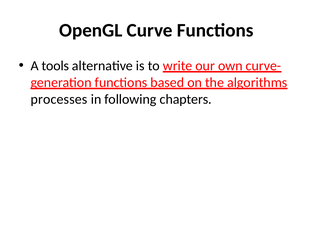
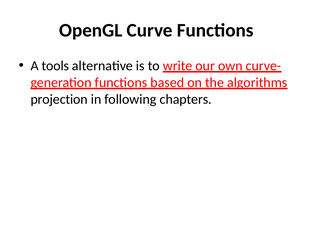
processes: processes -> projection (59, 99)
